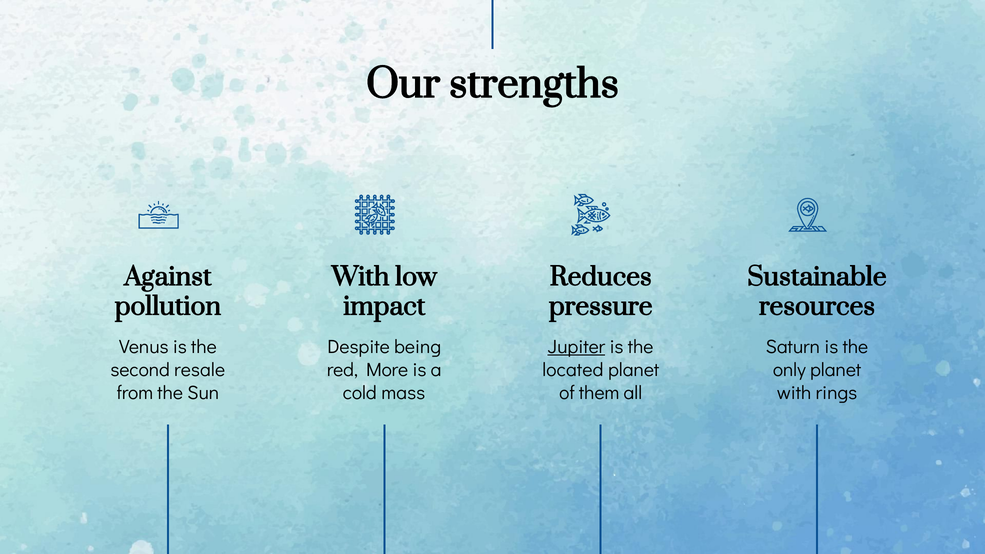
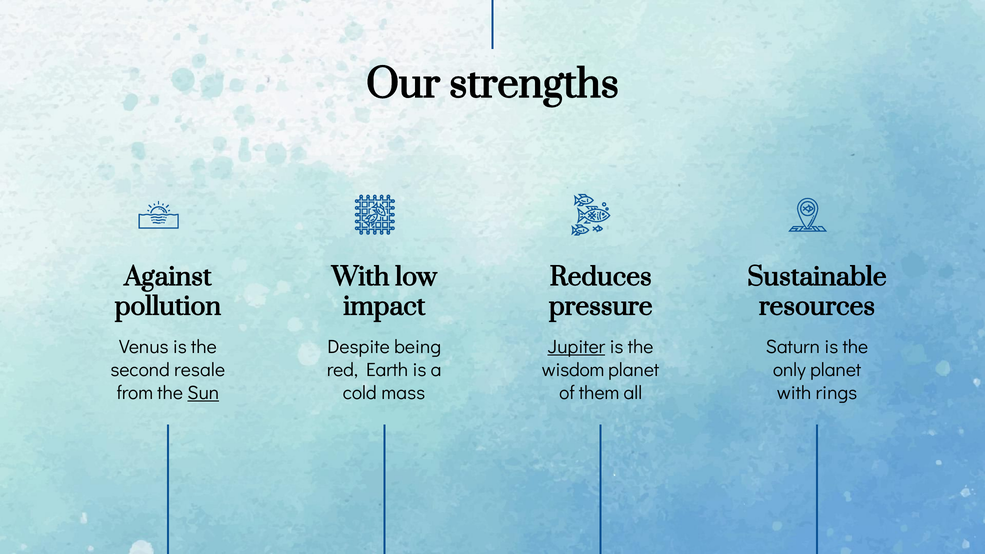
More: More -> Earth (387, 370)
located: located -> wisdom (573, 370)
Sun underline: none -> present (203, 393)
